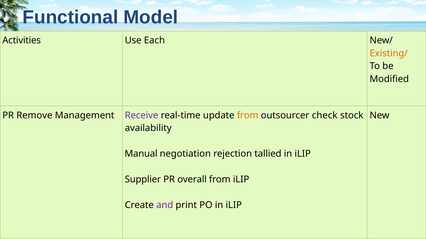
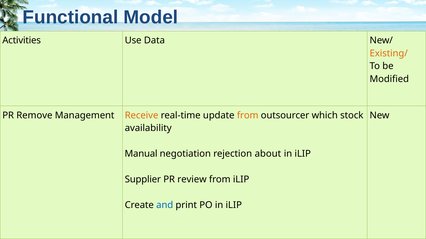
Each: Each -> Data (154, 41)
Receive colour: purple -> orange (142, 116)
check: check -> which (325, 116)
tallied: tallied -> about (268, 154)
overall: overall -> review (192, 180)
and colour: purple -> blue (165, 205)
